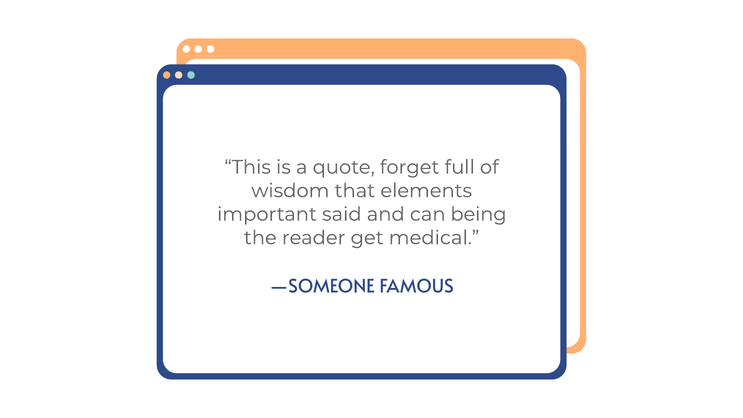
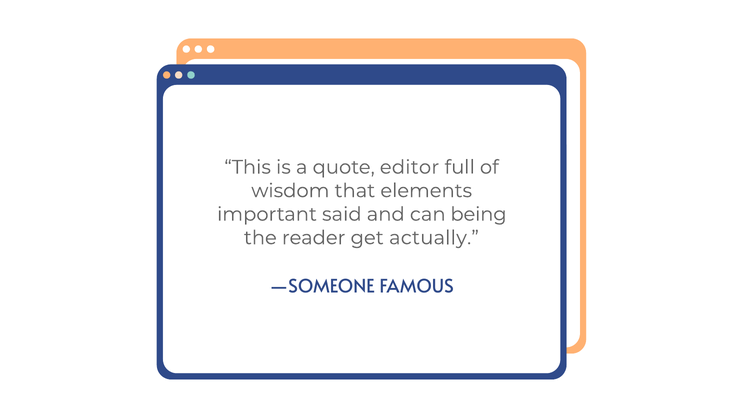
forget: forget -> editor (409, 167)
medical: medical -> actually (434, 238)
